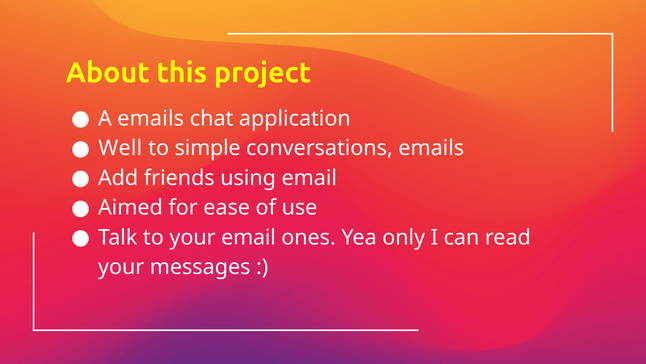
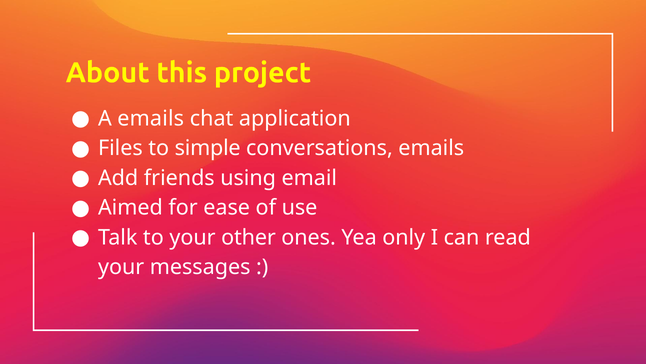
Well: Well -> Files (120, 148)
your email: email -> other (248, 237)
